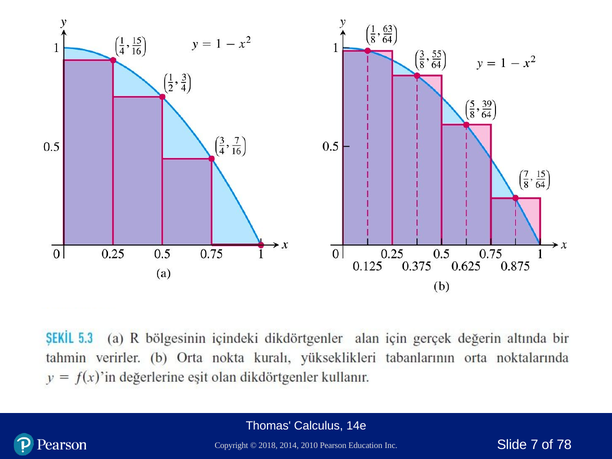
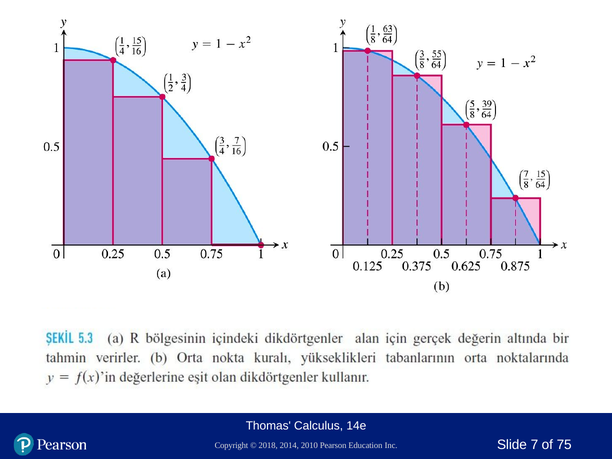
78: 78 -> 75 (564, 445)
